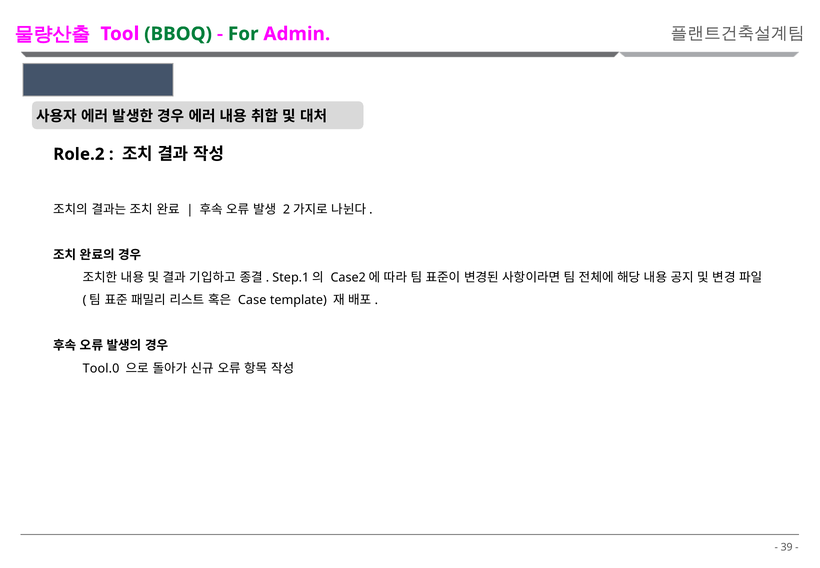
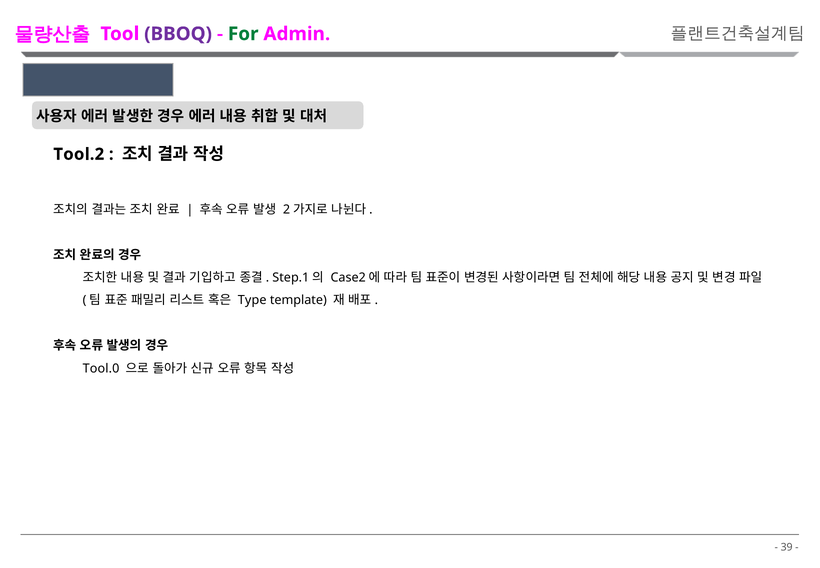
BBOQ colour: green -> purple (178, 34)
Role.2: Role.2 -> Tool.2 (79, 154)
Case: Case -> Type (252, 300)
